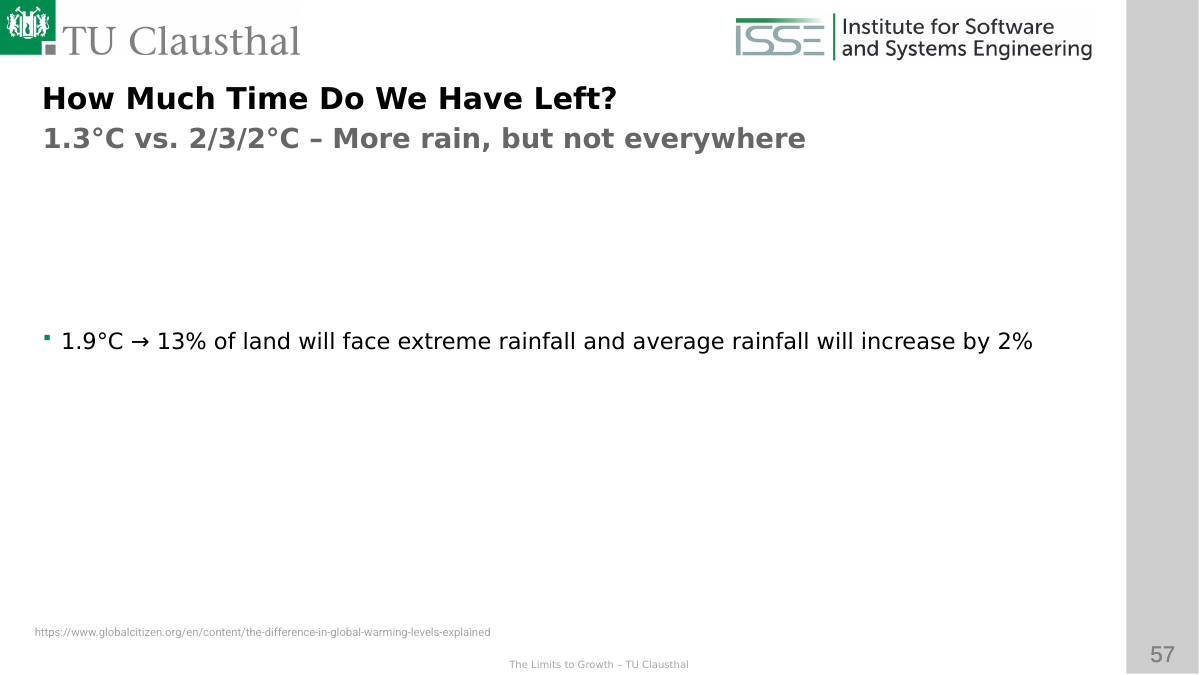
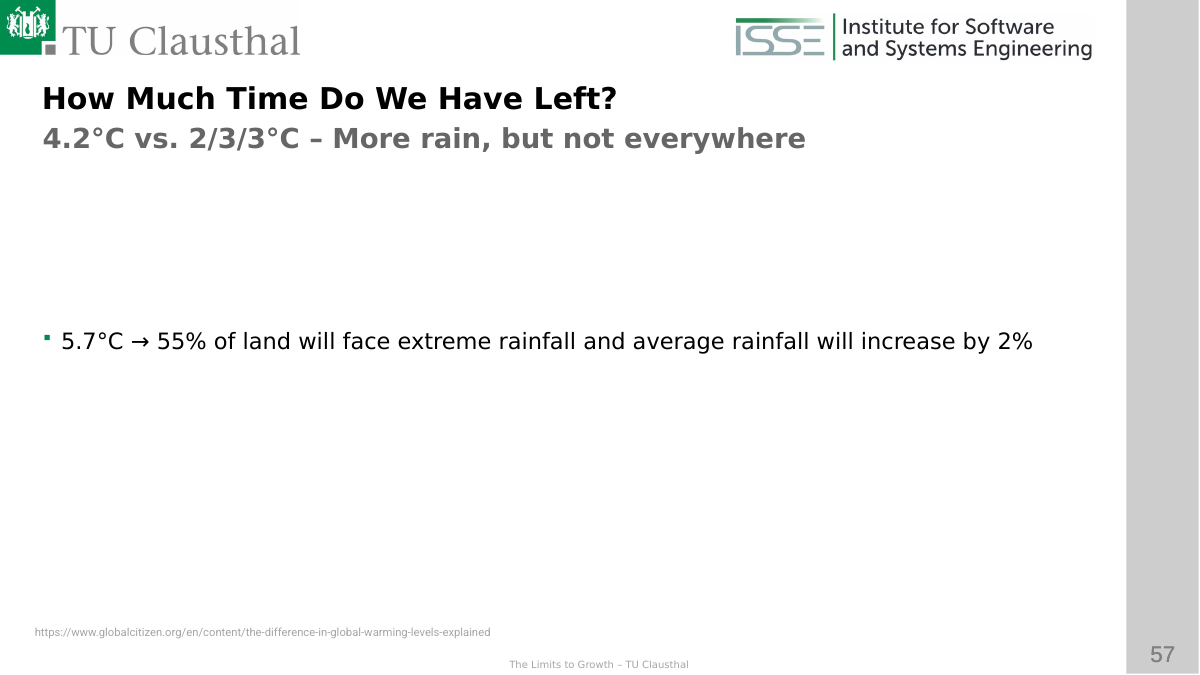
1.3°C: 1.3°C -> 4.2°C (84, 139)
2/3/2°C: 2/3/2°C -> 2/3/3°C (244, 139)
1.9°C: 1.9°C -> 5.7°C (92, 342)
13%: 13% -> 55% (182, 342)
